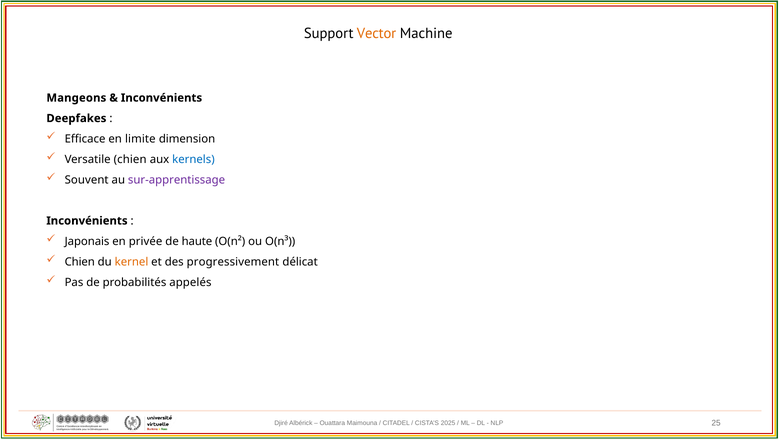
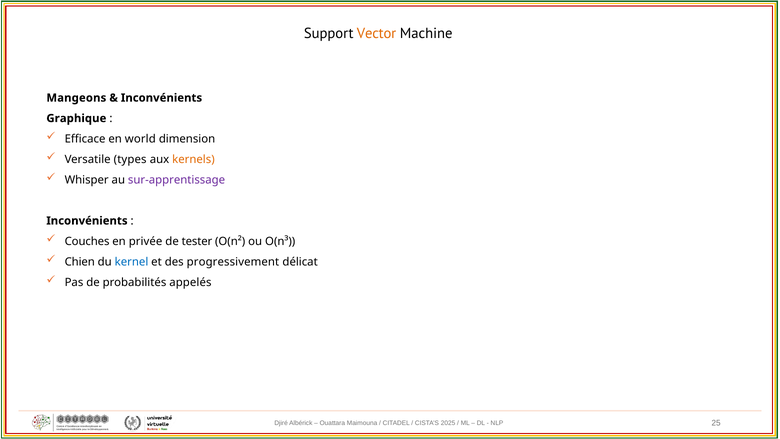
Deepfakes: Deepfakes -> Graphique (76, 118)
limite: limite -> world (140, 139)
Versatile chien: chien -> types (130, 159)
kernels colour: blue -> orange (193, 159)
Souvent: Souvent -> Whisper (87, 180)
Japonais: Japonais -> Couches (87, 241)
haute: haute -> tester (197, 241)
kernel colour: orange -> blue (132, 262)
